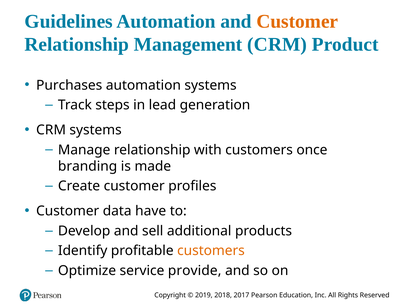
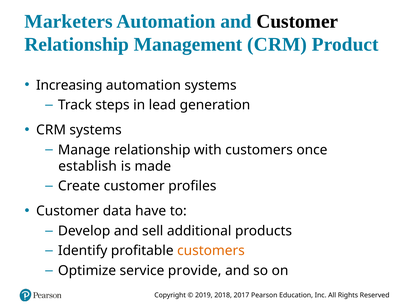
Guidelines: Guidelines -> Marketers (69, 21)
Customer colour: orange -> black (297, 21)
Purchases: Purchases -> Increasing (69, 85)
branding: branding -> establish (88, 166)
